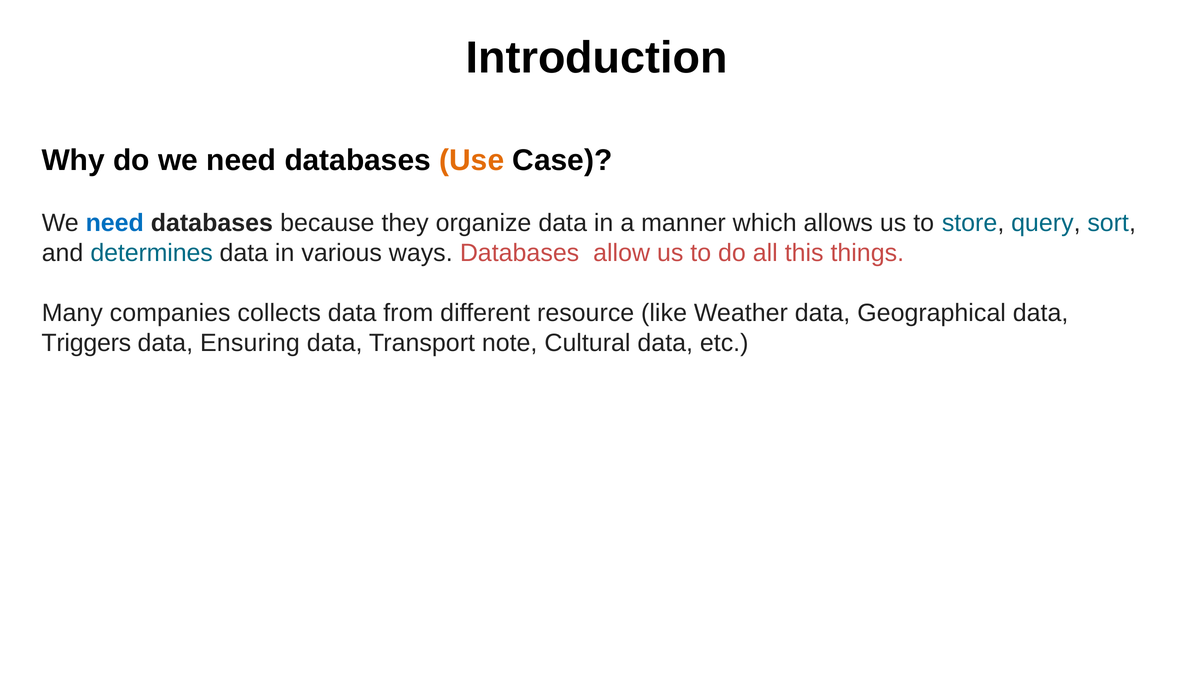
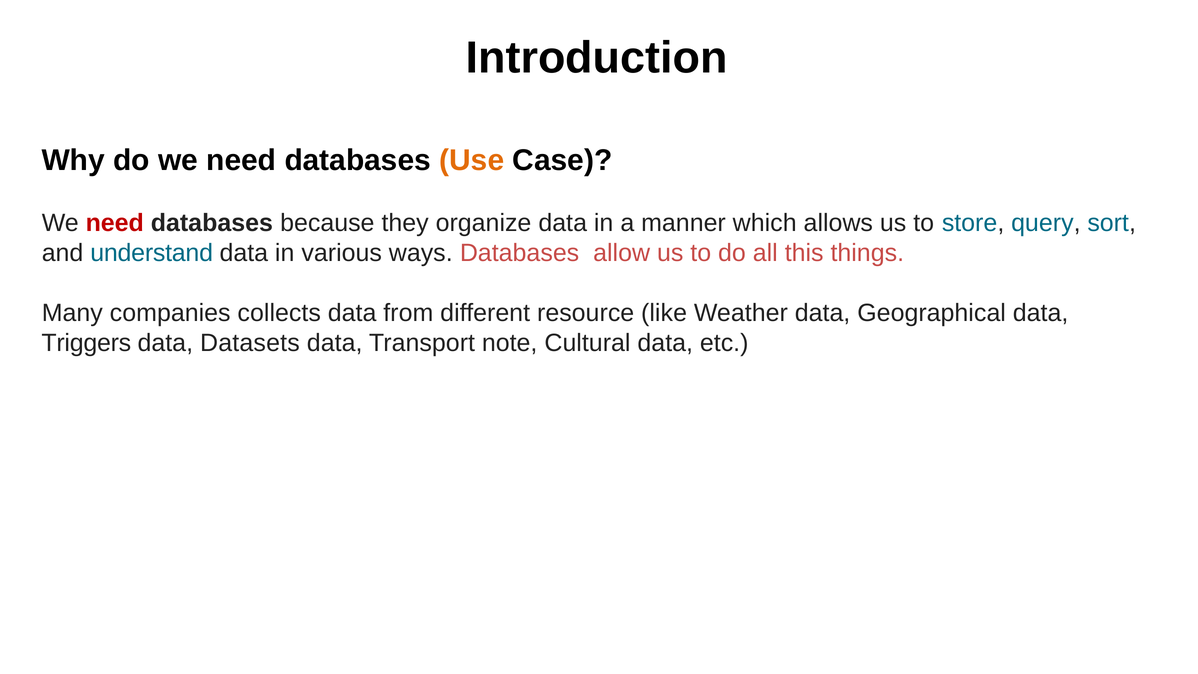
need colour: blue -> red (115, 223)
determines: determines -> understand (152, 253)
Ensuring: Ensuring -> Datasets (250, 343)
